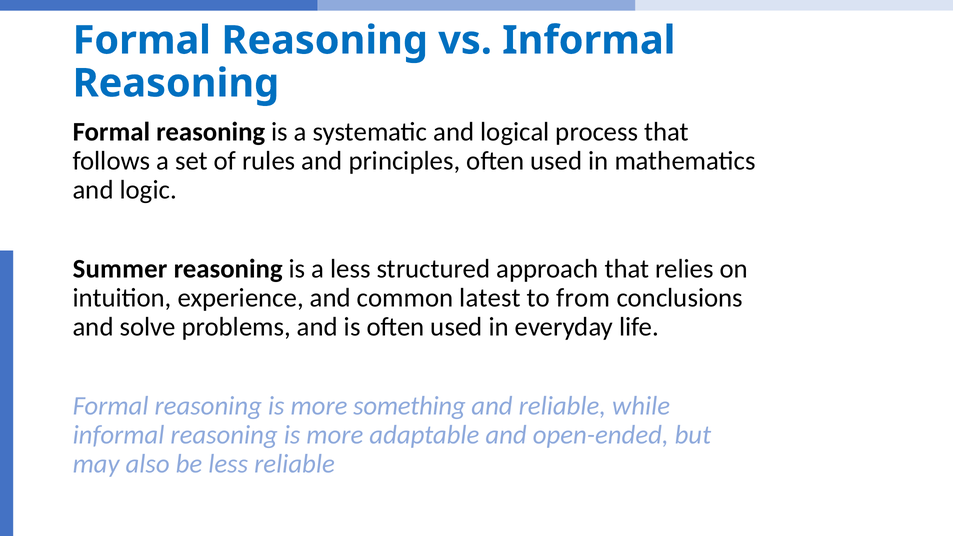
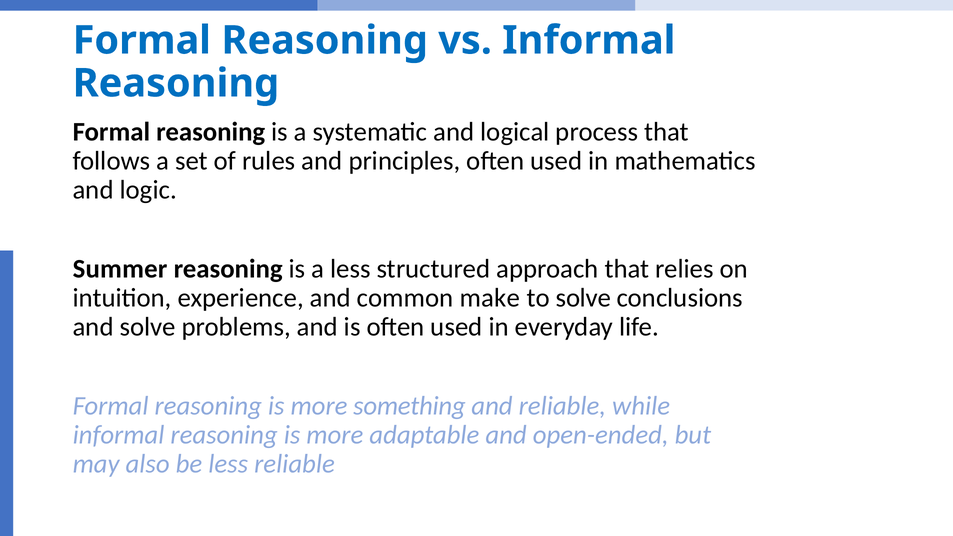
latest: latest -> make (490, 298)
to from: from -> solve (583, 298)
